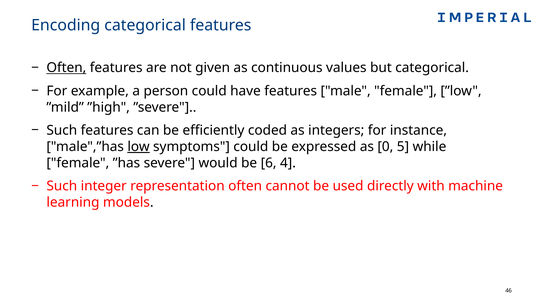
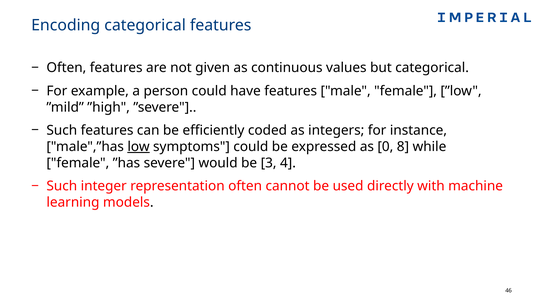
Often underline: present -> none (66, 68)
5: 5 -> 8 (403, 146)
6: 6 -> 3 (269, 163)
